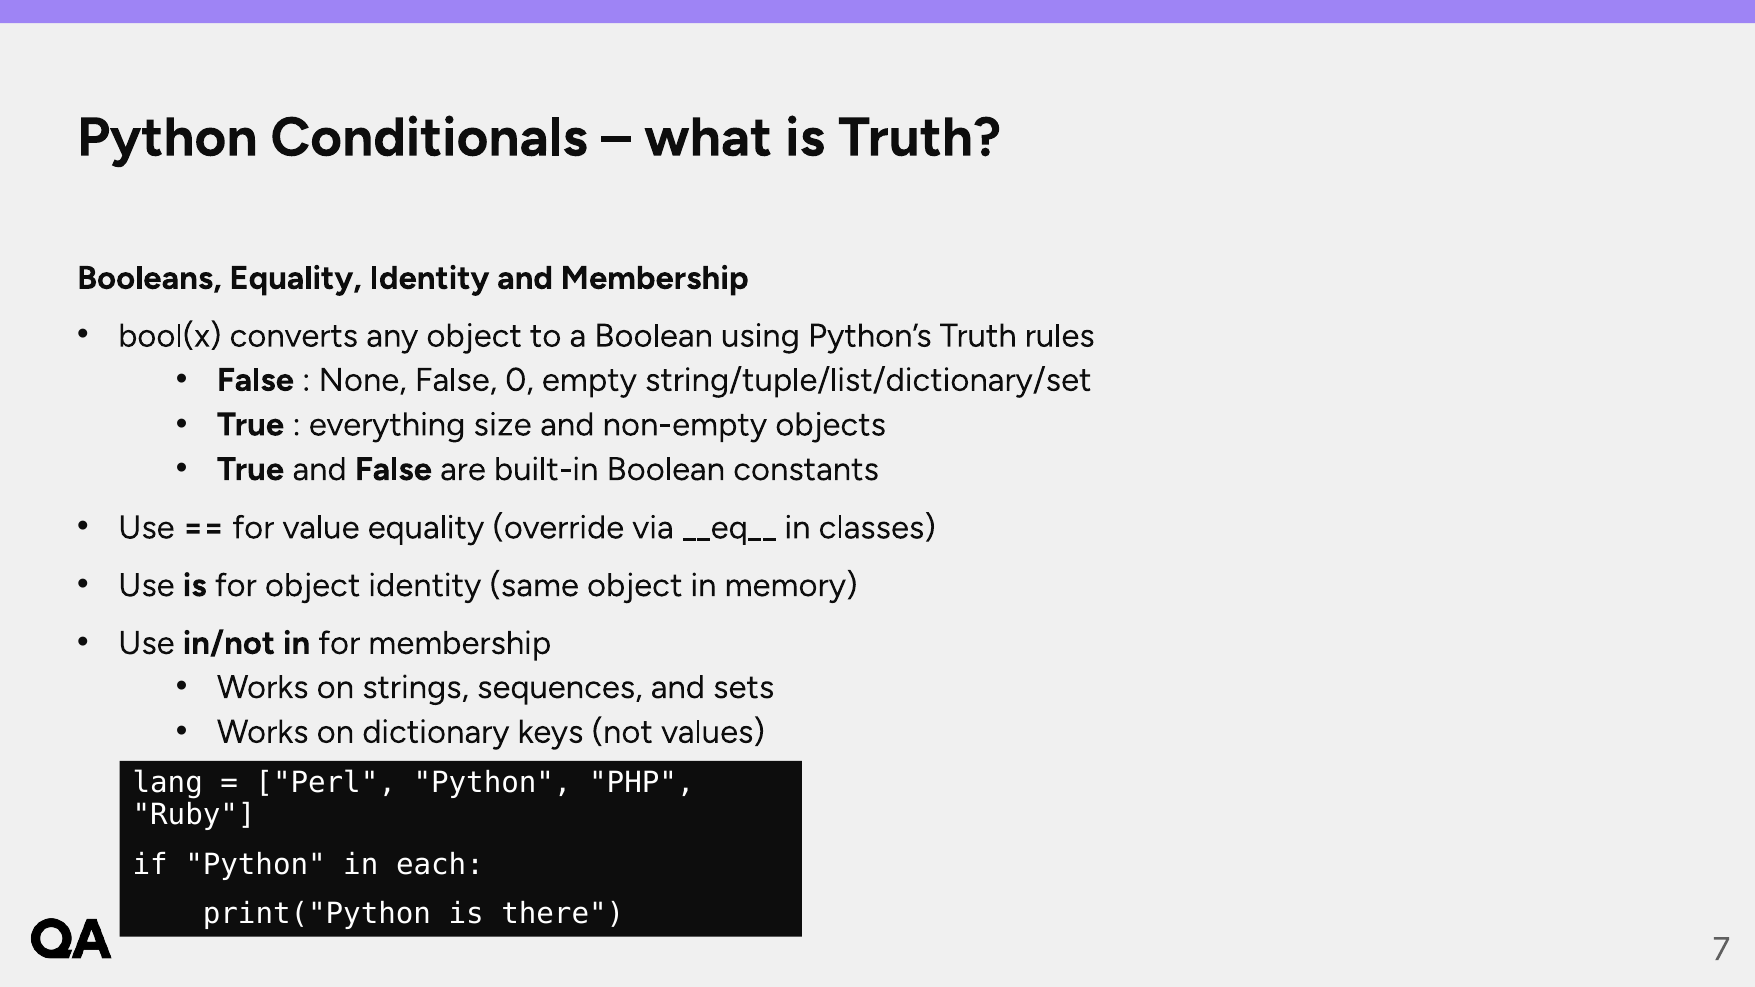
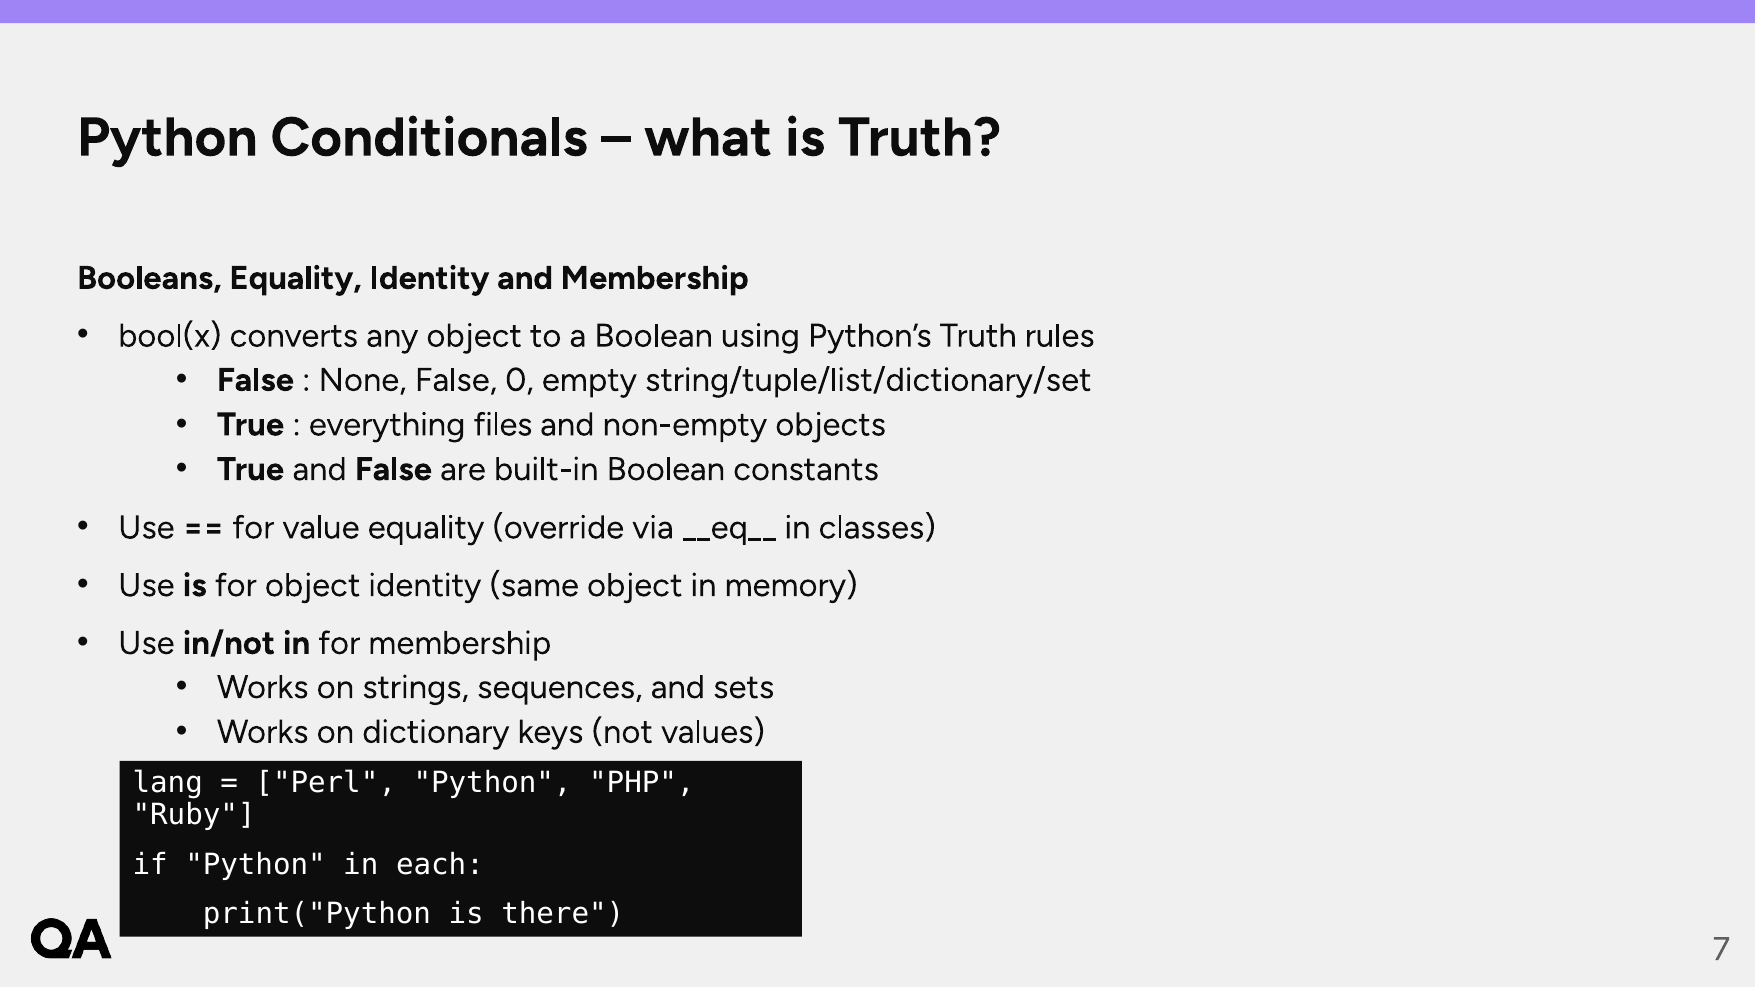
size: size -> files (503, 425)
